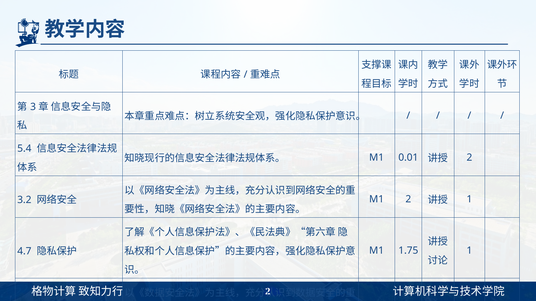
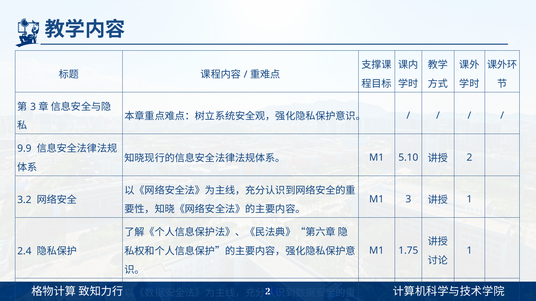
5.4: 5.4 -> 9.9 (24, 149)
0.01: 0.01 -> 5.10 (408, 158)
M1 2: 2 -> 3 (408, 200)
4.7: 4.7 -> 2.4 (24, 251)
